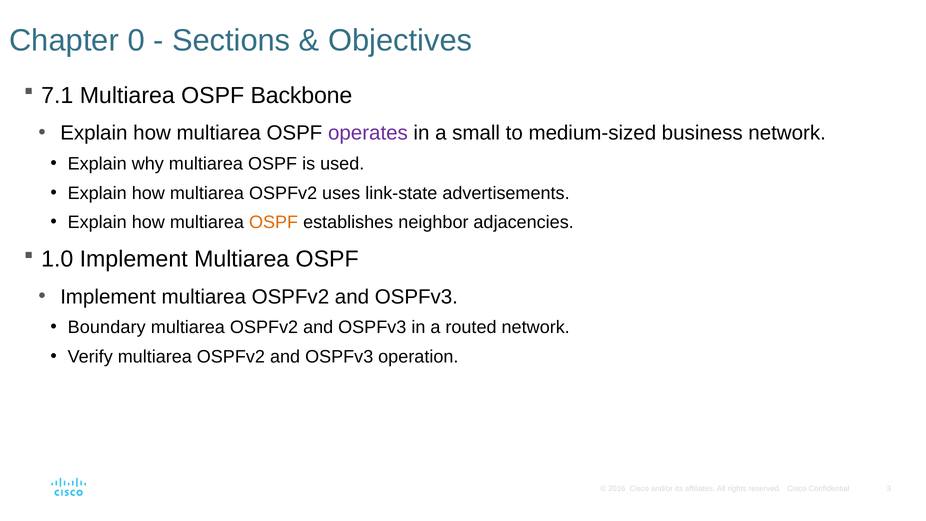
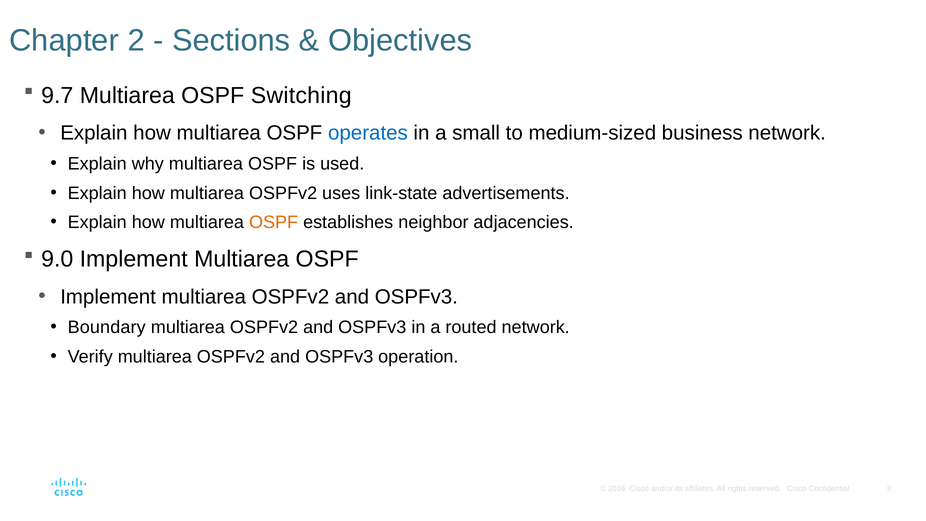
0: 0 -> 2 (136, 40)
7.1: 7.1 -> 9.7 (57, 95)
Backbone: Backbone -> Switching (301, 95)
operates colour: purple -> blue (368, 133)
1.0: 1.0 -> 9.0 (57, 259)
